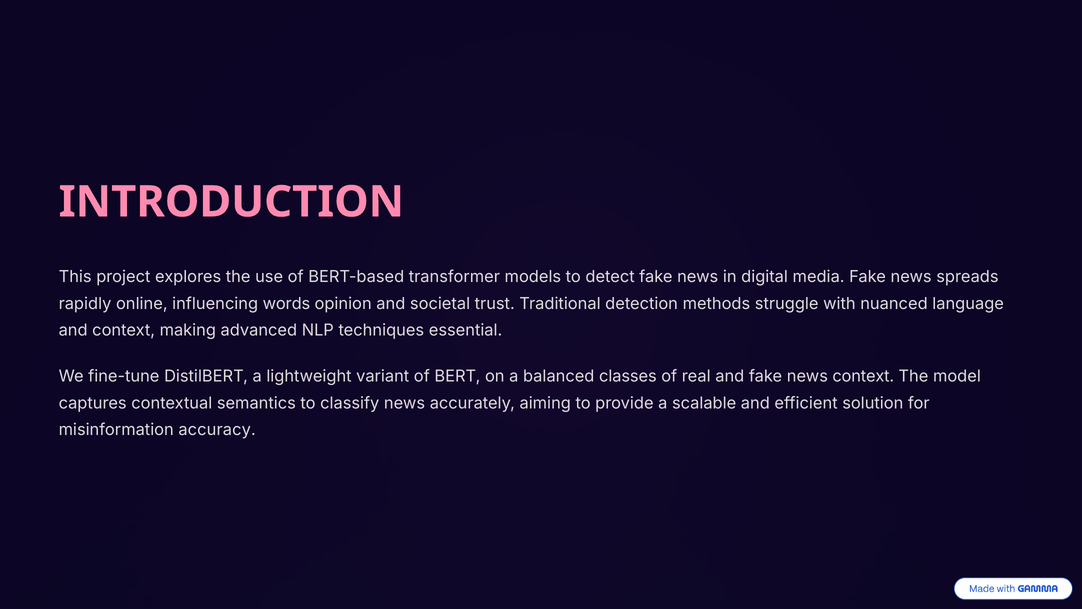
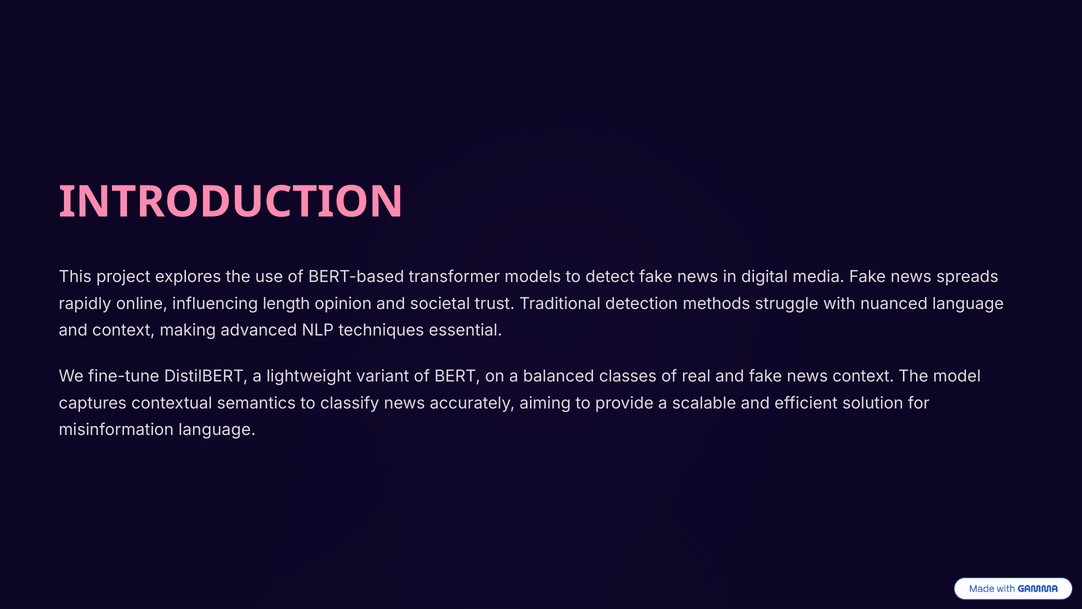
words: words -> length (286, 303)
misinformation accuracy: accuracy -> language (217, 430)
